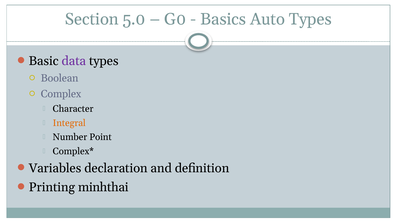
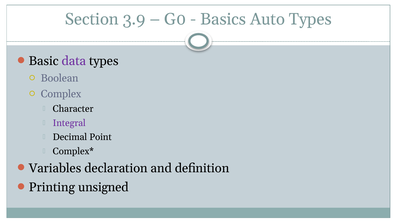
5.0: 5.0 -> 3.9 (134, 19)
Integral colour: orange -> purple (69, 123)
Number: Number -> Decimal (70, 137)
minhthai: minhthai -> unsigned (103, 188)
